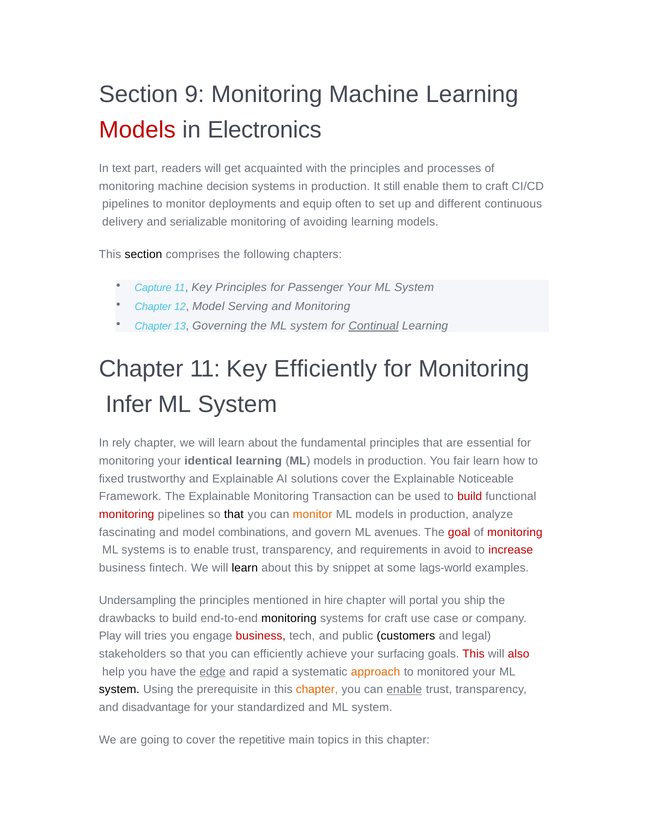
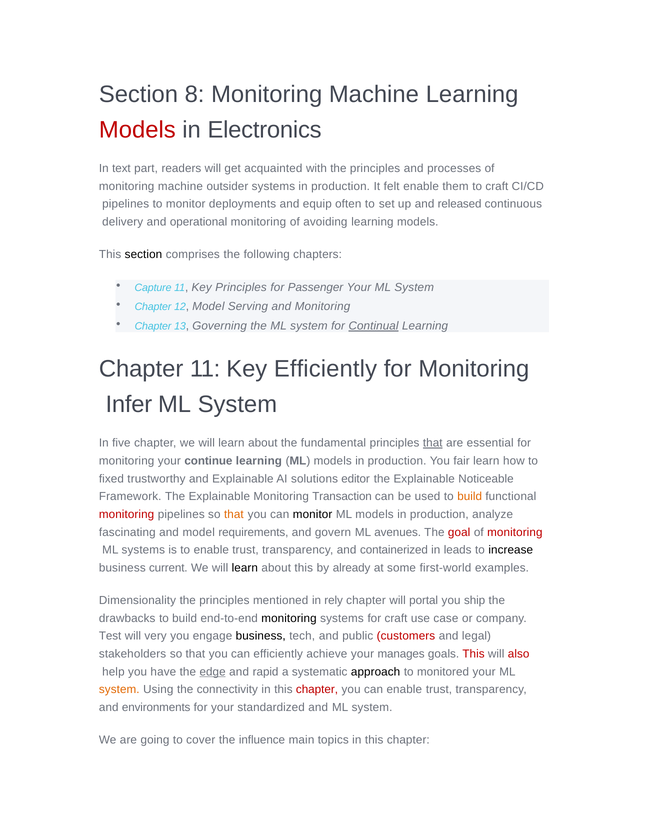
9: 9 -> 8 (195, 94)
decision: decision -> outsider (227, 186)
still: still -> felt (392, 186)
different: different -> released (460, 204)
serializable: serializable -> operational (199, 222)
rely: rely -> five (121, 443)
that underline: none -> present (433, 443)
identical: identical -> continue (208, 461)
solutions cover: cover -> editor (356, 479)
build colour: red -> orange (470, 497)
that colour: black -> orange (234, 515)
monitor colour: orange -> black (313, 515)
combinations: combinations -> requirements (253, 532)
requirements: requirements -> containerized (394, 550)
avoid: avoid -> leads (458, 550)
increase colour: red -> black (511, 550)
fintech: fintech -> current (168, 568)
snippet: snippet -> already (352, 568)
lags-world: lags-world -> first-world (446, 568)
Undersampling: Undersampling -> Dimensionality (137, 601)
hire: hire -> rely (334, 601)
Play: Play -> Test (110, 636)
tries: tries -> very (156, 636)
business colour: red -> black (261, 636)
customers colour: black -> red (406, 636)
surfacing: surfacing -> manages (401, 654)
approach colour: orange -> black (376, 672)
system colour: black -> orange (119, 690)
prerequisite: prerequisite -> connectivity (227, 690)
chapter colour: orange -> red (317, 690)
enable underline: present -> none (404, 690)
disadvantage: disadvantage -> environments (156, 708)
repetitive: repetitive -> influence (262, 740)
